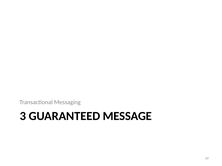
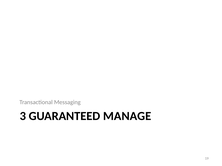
MESSAGE: MESSAGE -> MANAGE (127, 116)
